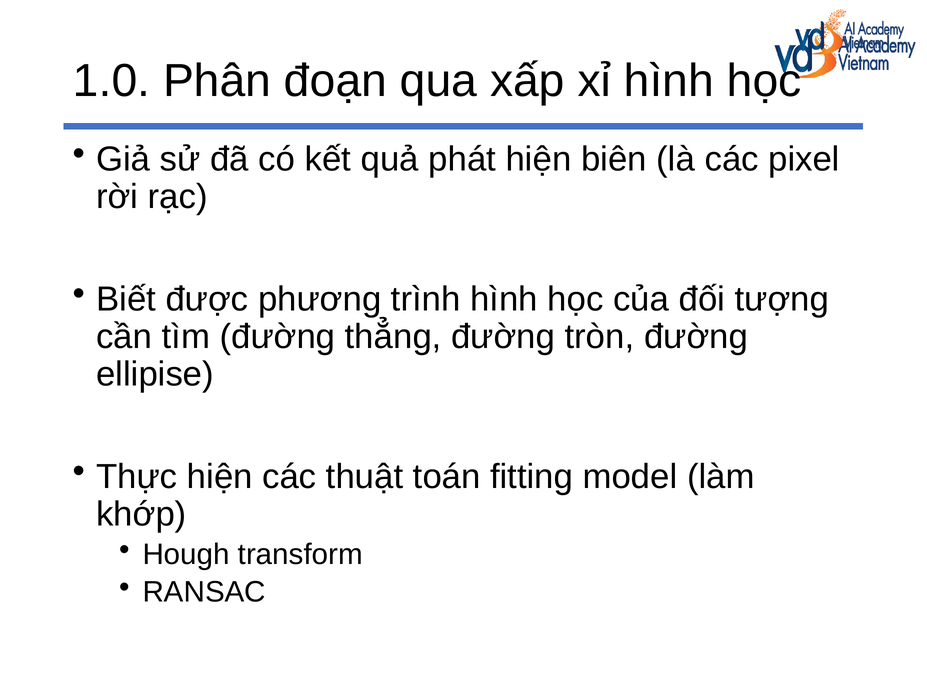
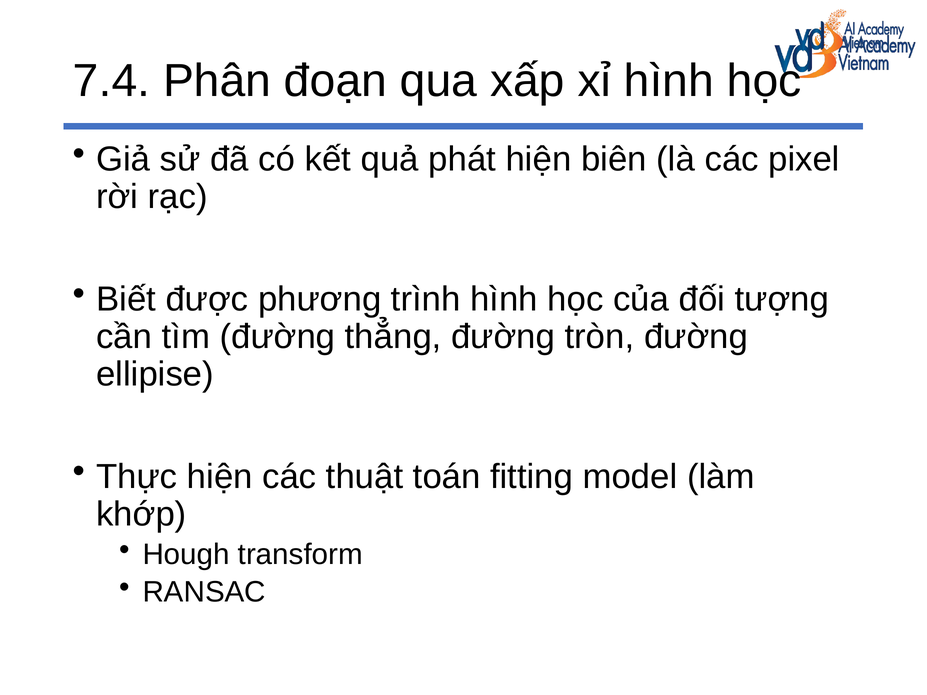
1.0: 1.0 -> 7.4 (112, 81)
